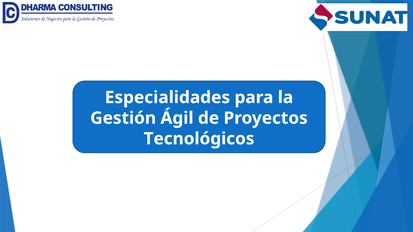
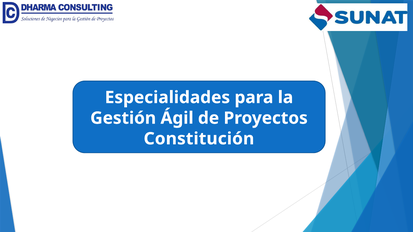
Tecnológicos: Tecnológicos -> Constitución (199, 139)
